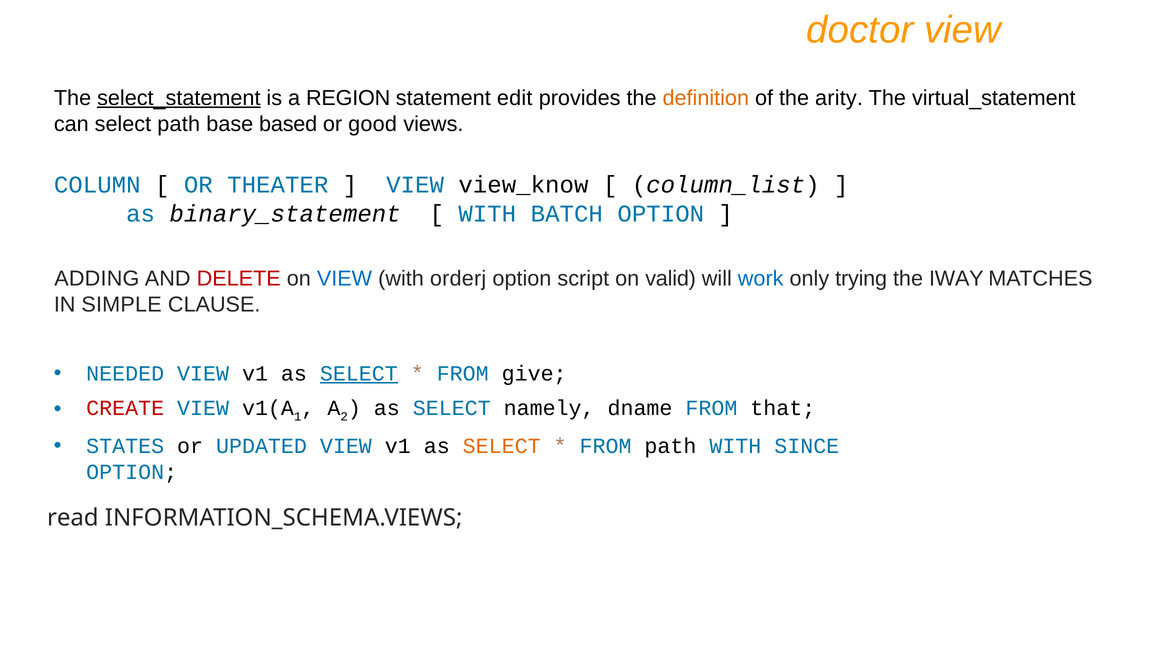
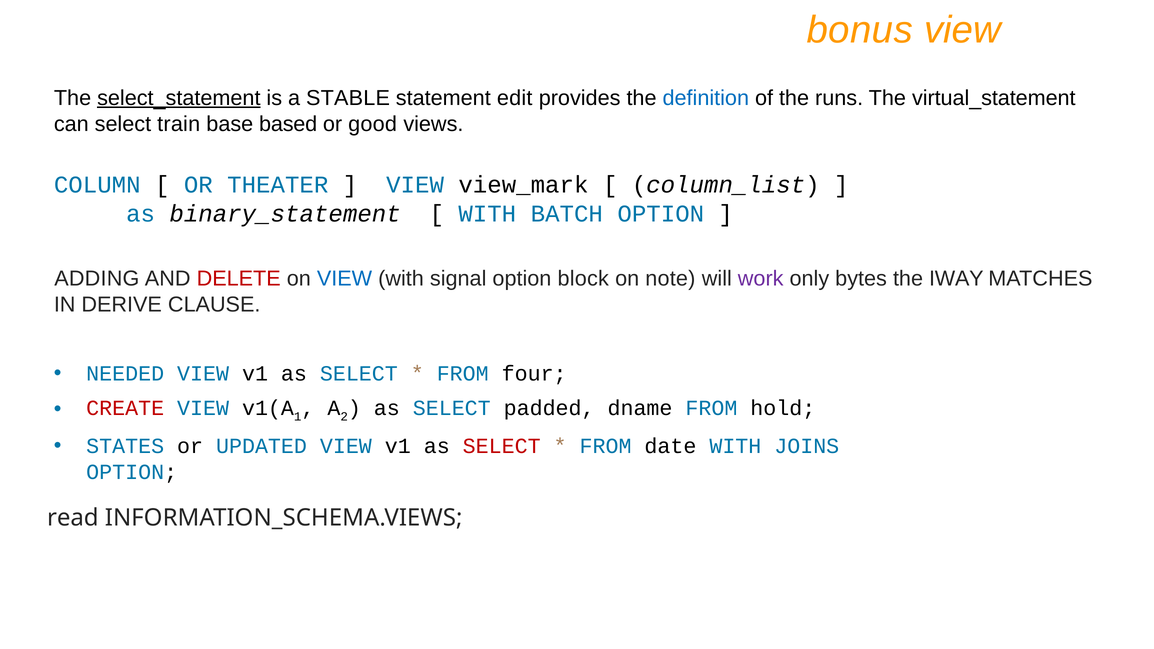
doctor: doctor -> bonus (860, 30)
REGION: REGION -> STABLE (348, 98)
definition colour: orange -> blue (706, 98)
arity: arity -> runs (839, 98)
select path: path -> train (179, 124)
view_know: view_know -> view_mark (523, 185)
orderj: orderj -> signal (458, 279)
script: script -> block (583, 279)
valid: valid -> note (670, 279)
work colour: blue -> purple (761, 279)
trying: trying -> bytes (861, 279)
SIMPLE: SIMPLE -> DERIVE (122, 305)
SELECT underline: present -> none (359, 374)
give: give -> four (534, 374)
namely: namely -> padded (549, 408)
that: that -> hold (783, 408)
SELECT colour: orange -> red (502, 446)
FROM path: path -> date (670, 446)
SINCE: SINCE -> JOINS (807, 446)
